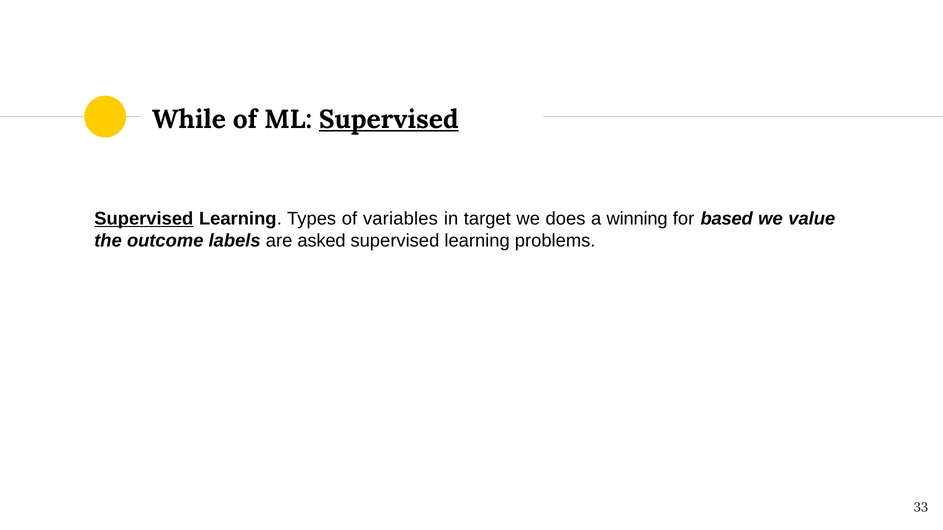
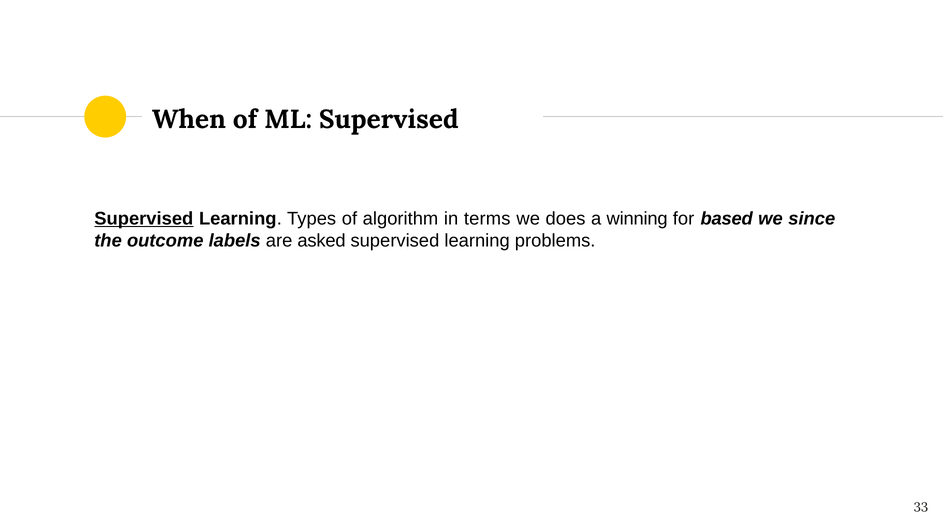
While: While -> When (189, 119)
Supervised underline: present -> none (389, 119)
variables: variables -> algorithm (401, 219)
target: target -> terms (487, 219)
value: value -> since (812, 219)
